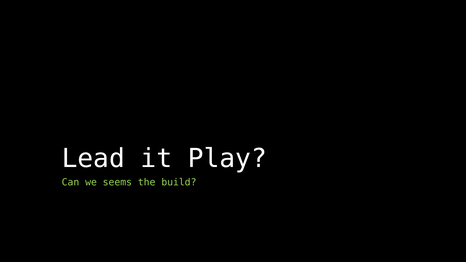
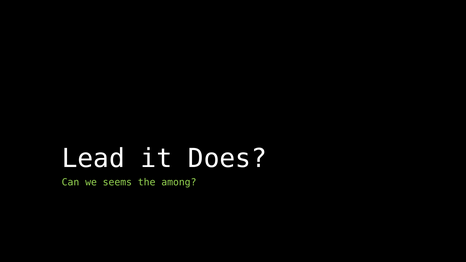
Play: Play -> Does (227, 159)
build: build -> among (179, 182)
